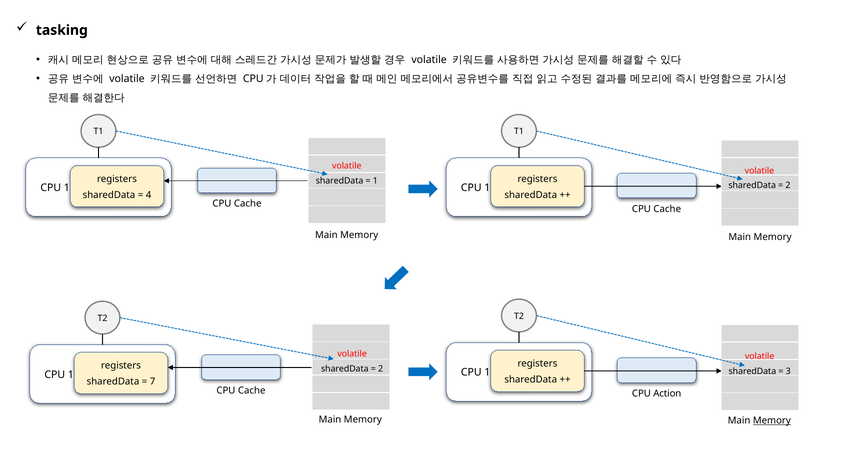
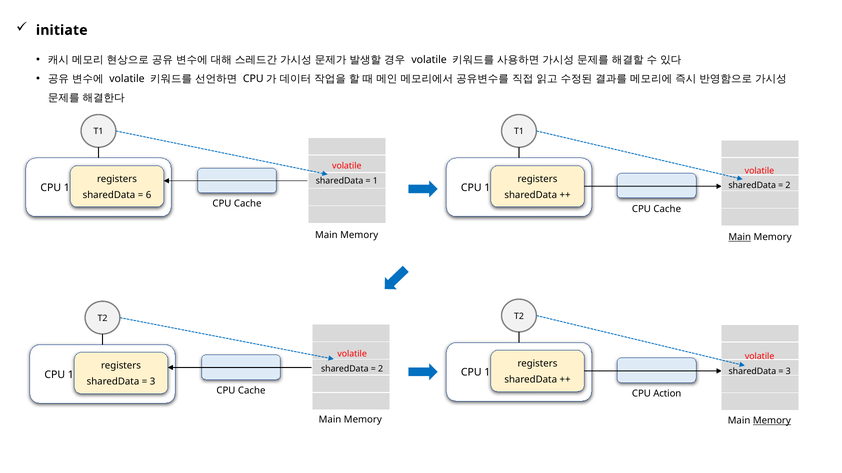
tasking: tasking -> initiate (62, 30)
4: 4 -> 6 (149, 195)
Main underline: none -> present (740, 237)
7: 7 -> 3 (153, 382)
